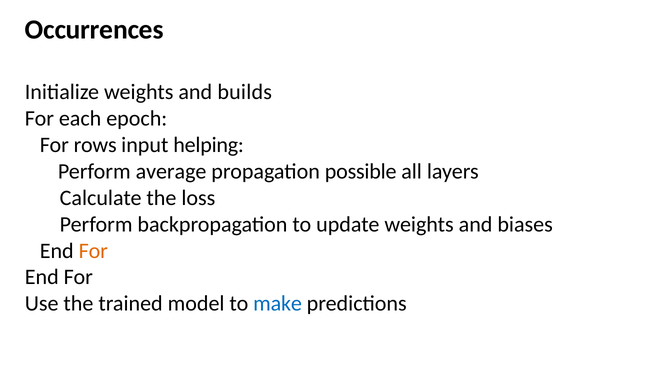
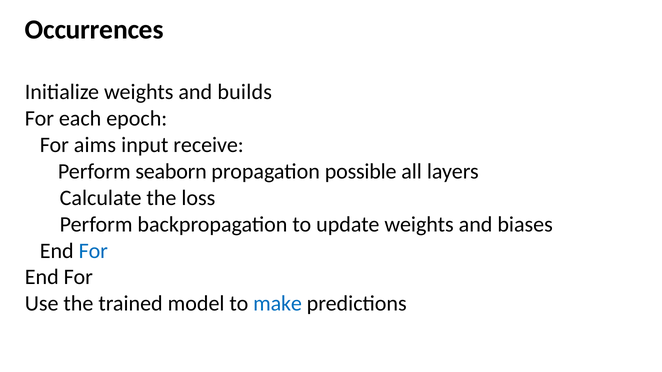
rows: rows -> aims (95, 145)
helping: helping -> receive (209, 145)
average: average -> seaborn (171, 172)
For colour: orange -> blue (93, 251)
